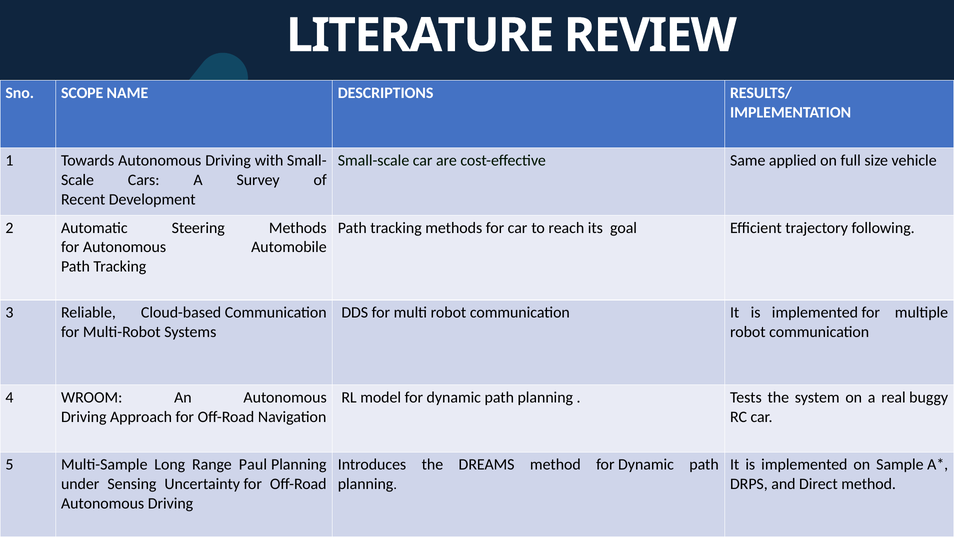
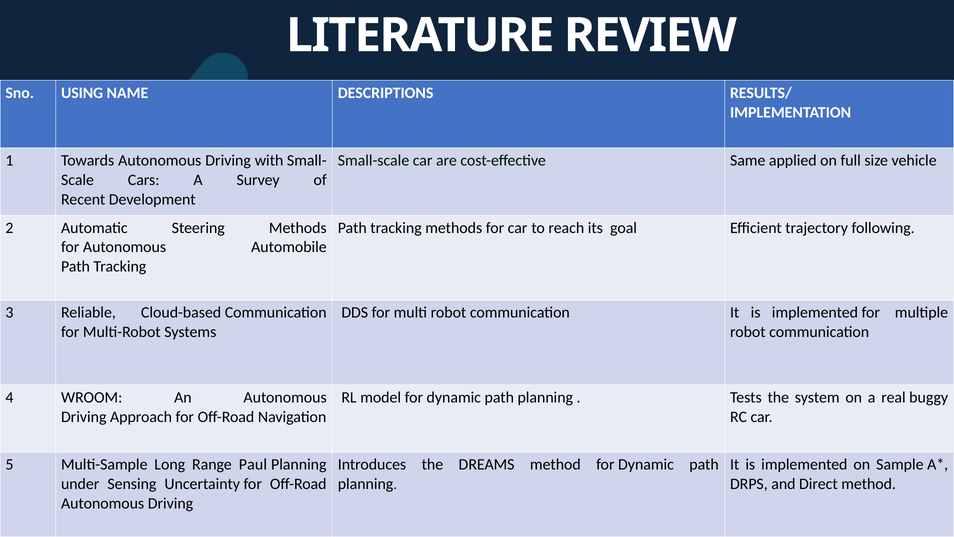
SCOPE: SCOPE -> USING (82, 93)
